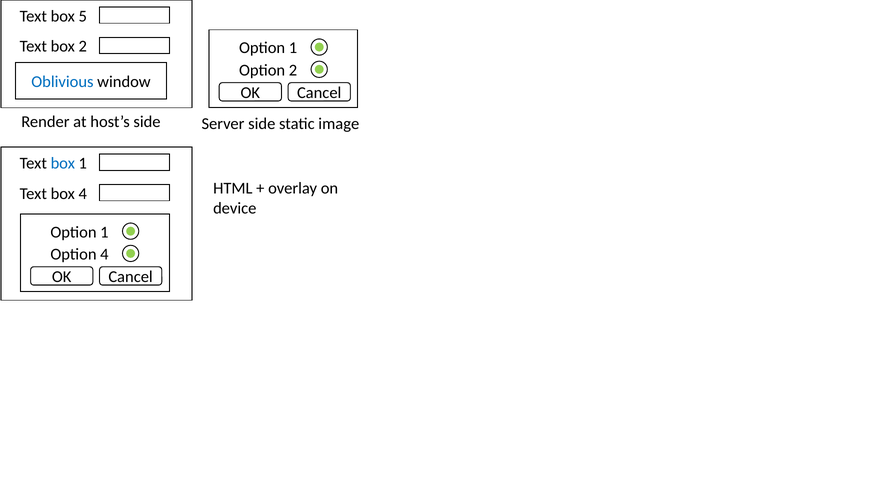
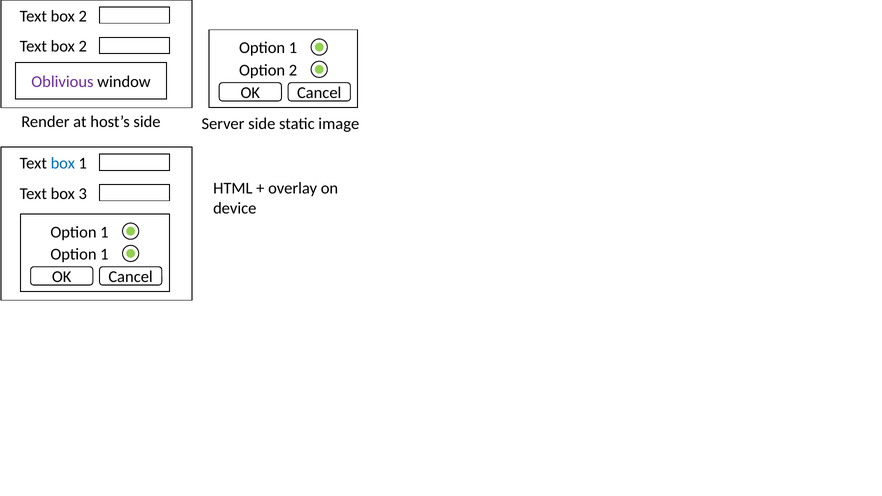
5: 5 -> 2 (83, 16)
Oblivious colour: blue -> purple (62, 82)
box 4: 4 -> 3 (83, 194)
4: 4 -> 1 (104, 254)
